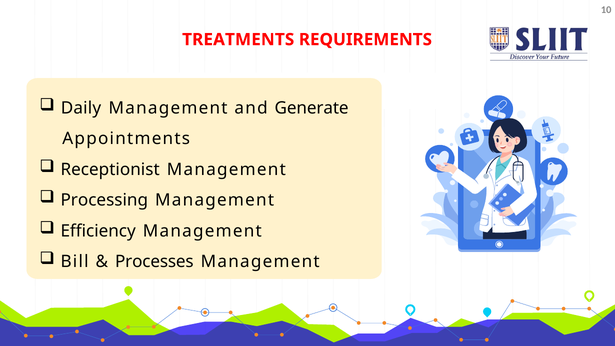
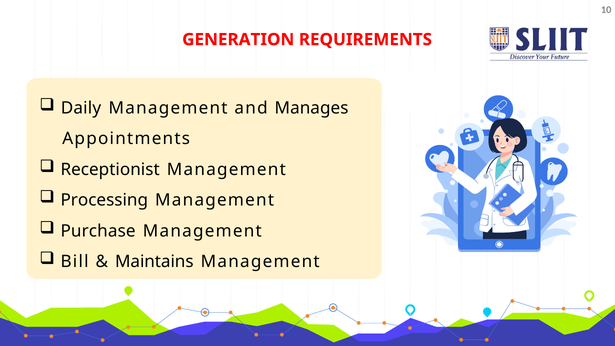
TREATMENTS: TREATMENTS -> GENERATION (238, 40)
Generate: Generate -> Manages (312, 108)
Efficiency: Efficiency -> Purchase (98, 231)
Processes: Processes -> Maintains (154, 262)
